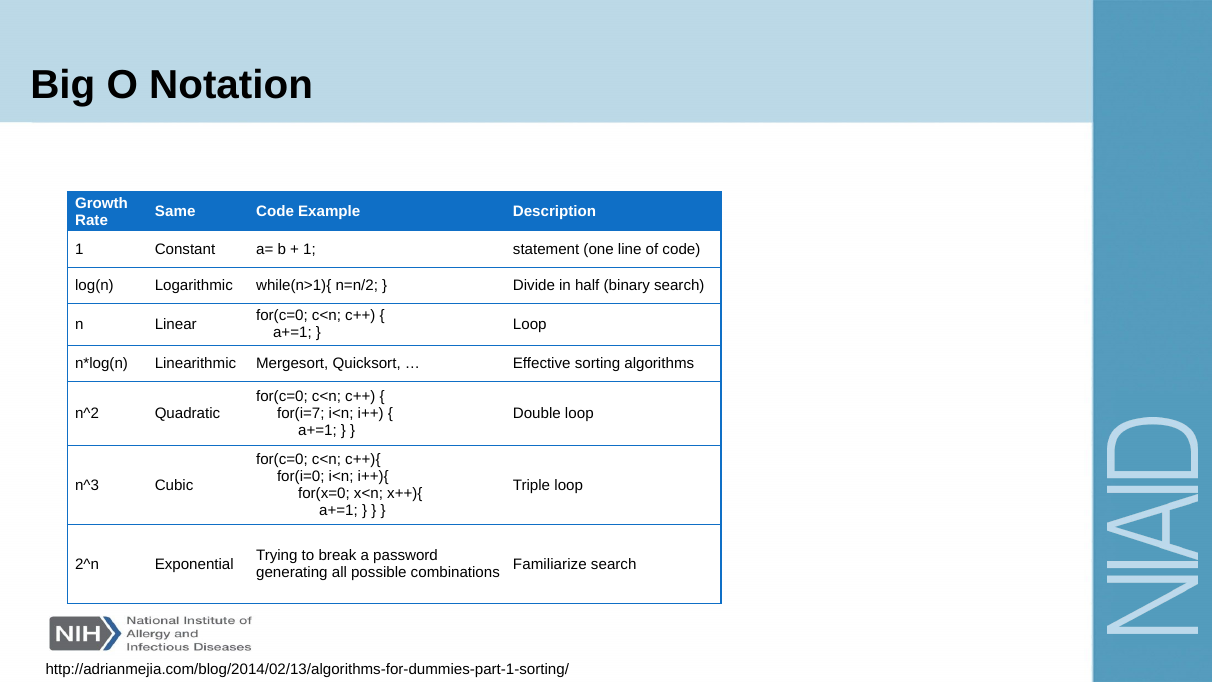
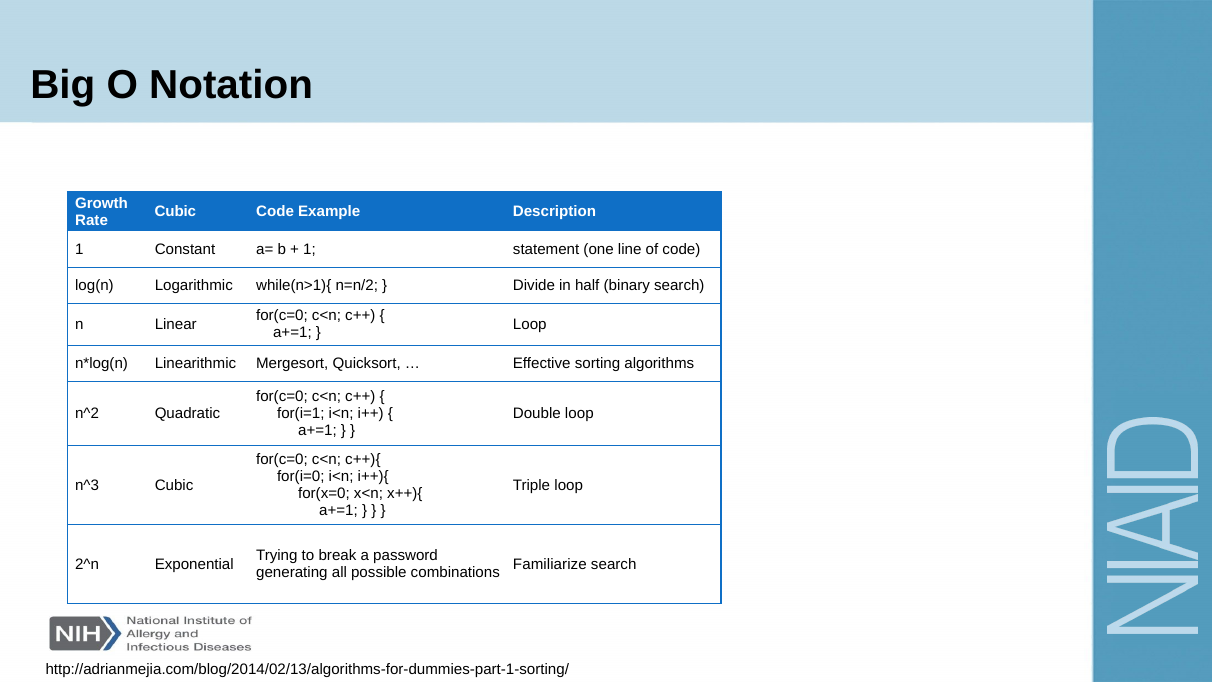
Same: Same -> Cubic (175, 211)
for(i=7: for(i=7 -> for(i=1 (301, 414)
